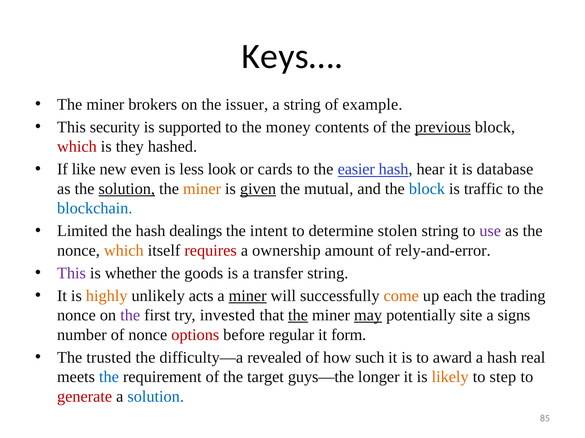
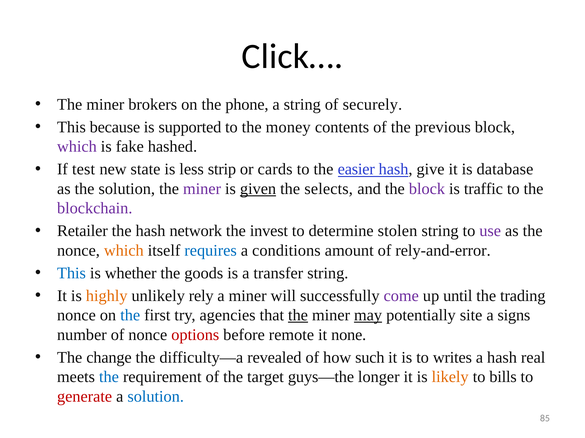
Keys…: Keys… -> Click… (292, 57)
issuer: issuer -> phone (247, 105)
example: example -> securely (372, 105)
security: security -> because (115, 127)
previous underline: present -> none (443, 127)
which colour: red -> purple (77, 147)
they: they -> fake (130, 147)
like: like -> test (84, 170)
even: even -> state (145, 170)
look: look -> strip (222, 170)
hear: hear -> give (431, 170)
solution underline: present -> none (127, 189)
miner colour: orange -> purple (202, 189)
mutual: mutual -> selects (329, 189)
block colour: blue -> purple (427, 189)
blockchain colour: blue -> purple (95, 209)
Limited: Limited -> Retailer (82, 231)
dealings: dealings -> network (196, 231)
intent: intent -> invest (269, 231)
requires colour: red -> blue (211, 251)
ownership: ownership -> conditions (286, 251)
This colour: purple -> blue (71, 274)
acts: acts -> rely (201, 296)
miner underline: present -> none (248, 296)
come colour: orange -> purple (401, 296)
each: each -> until (458, 296)
the colour: purple -> blue (130, 316)
invested: invested -> agencies (228, 316)
regular: regular -> remote (291, 335)
form: form -> none (349, 335)
trusted: trusted -> change (109, 358)
award: award -> writes (452, 358)
step: step -> bills (503, 378)
